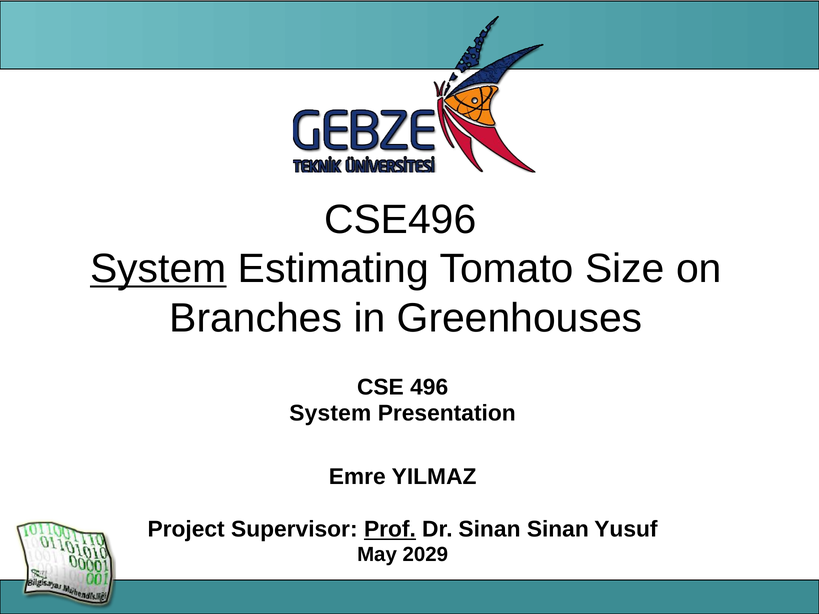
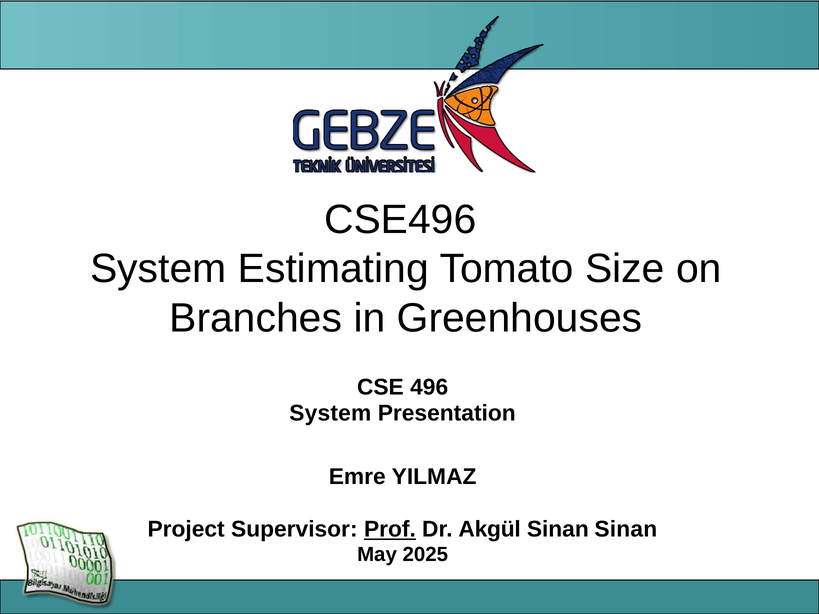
System underline: present -> none (158, 269)
Dr Sinan: Sinan -> Akgül (490, 530)
Sinan Yusuf: Yusuf -> Sinan (626, 530)
2029: 2029 -> 2025 (425, 555)
